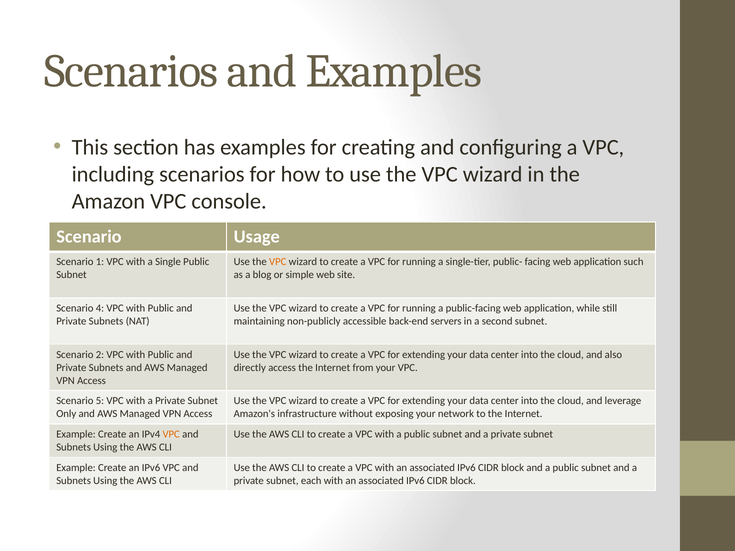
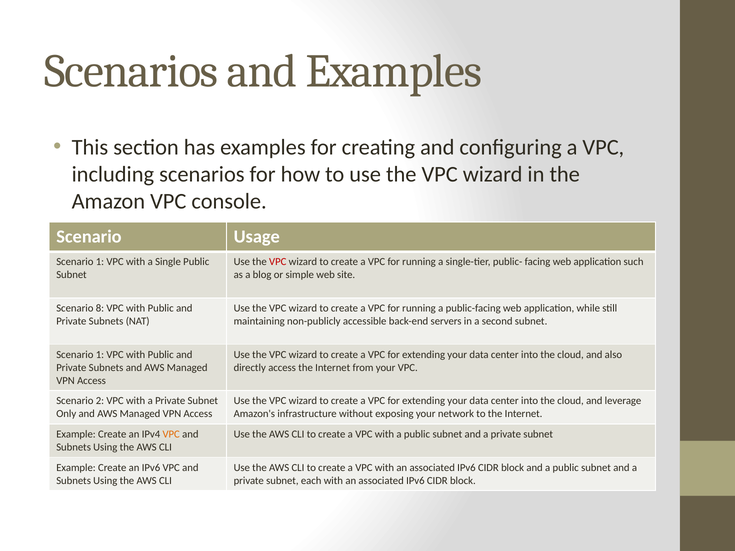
VPC colour: orange -> red (278, 262)
4: 4 -> 8 (100, 308)
2: 2 -> 1 (100, 355)
5: 5 -> 2 (100, 401)
